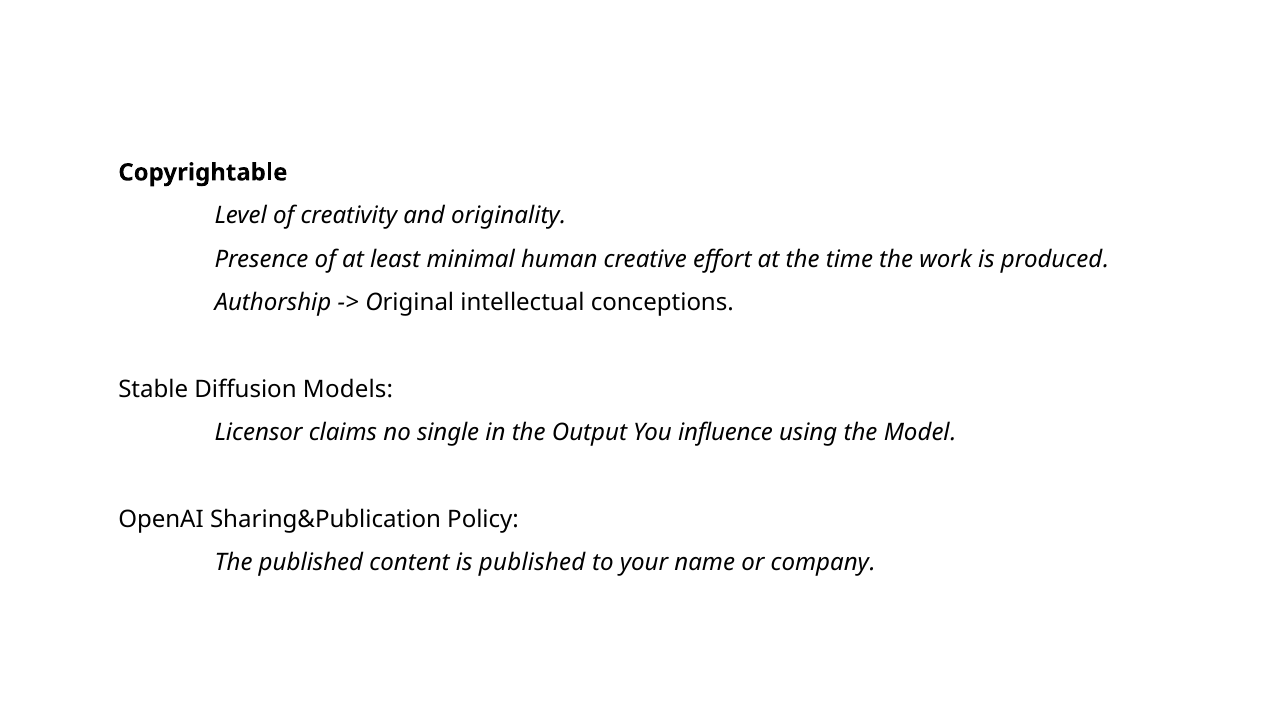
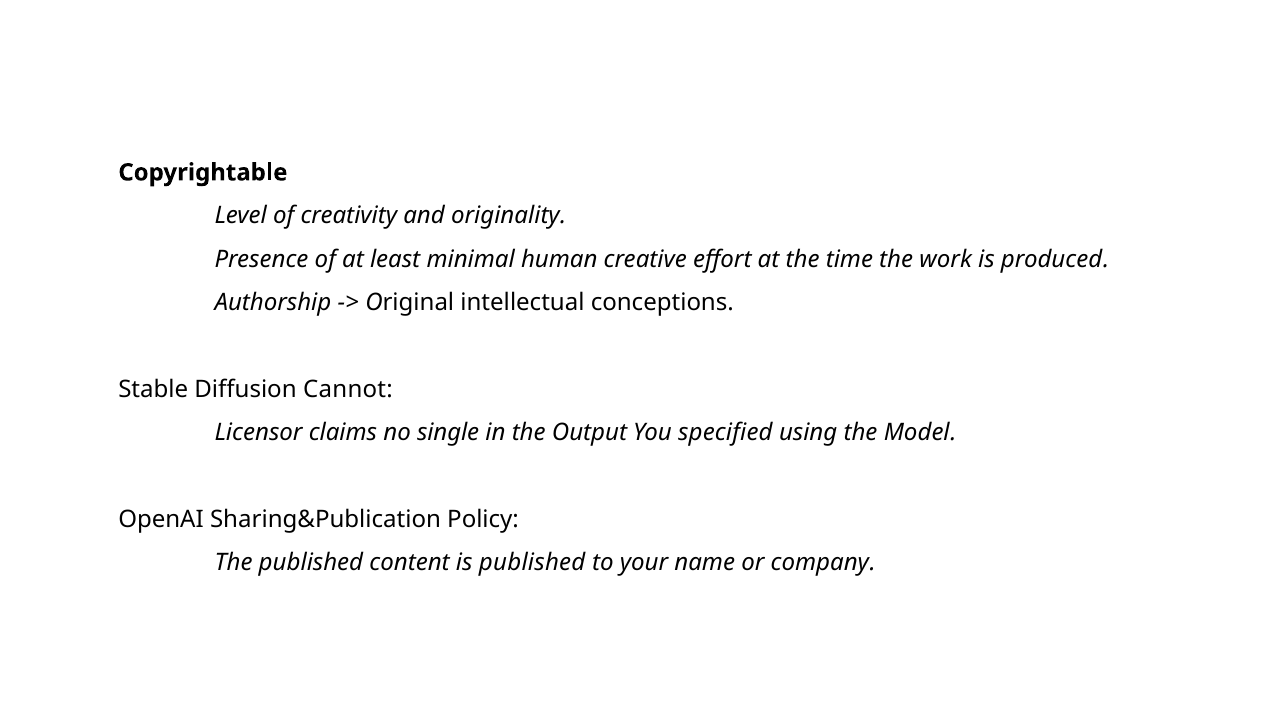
Models: Models -> Cannot (348, 389)
influence: influence -> specified (725, 433)
